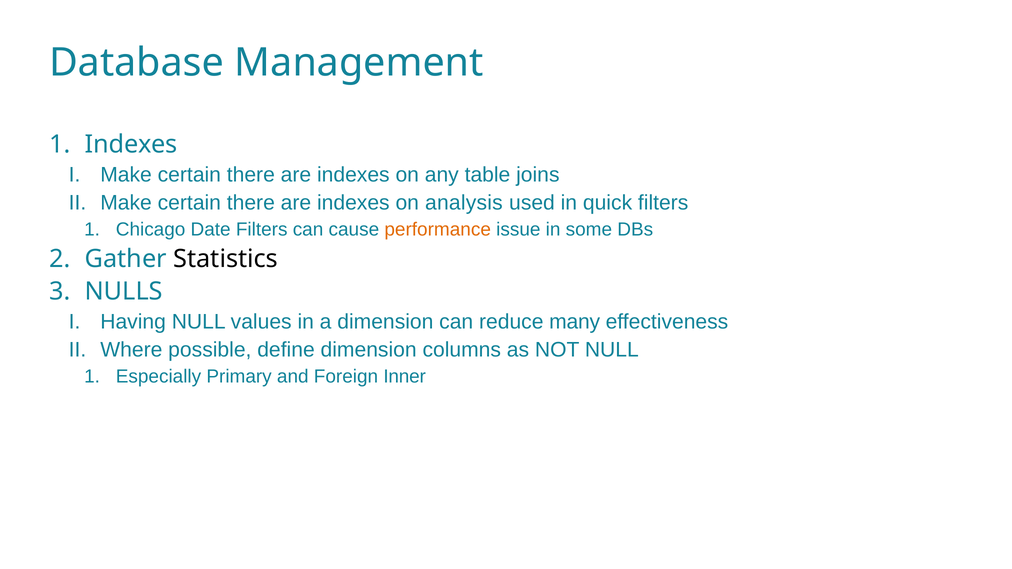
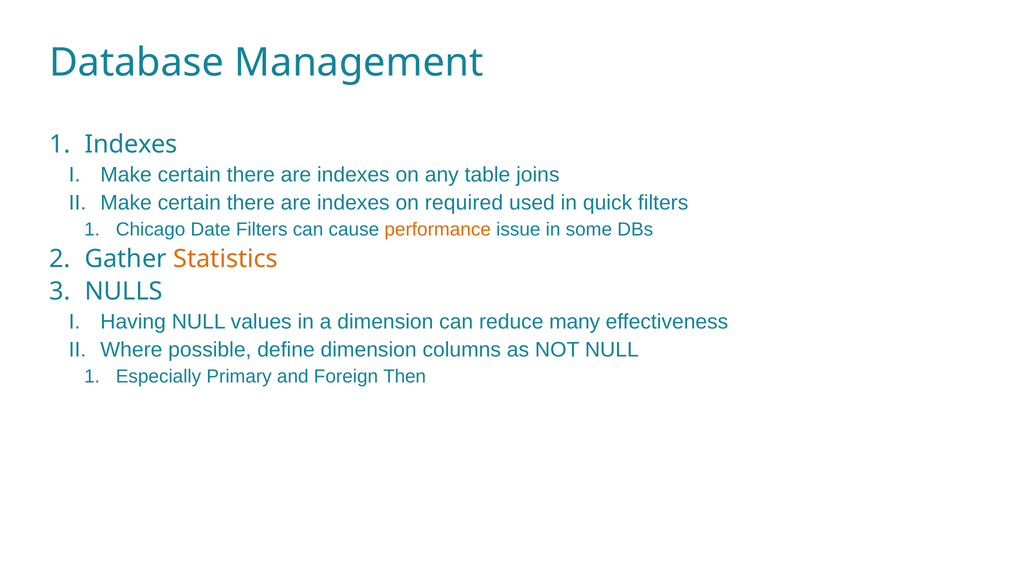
analysis: analysis -> required (464, 203)
Statistics colour: black -> orange (226, 259)
Inner: Inner -> Then (405, 377)
